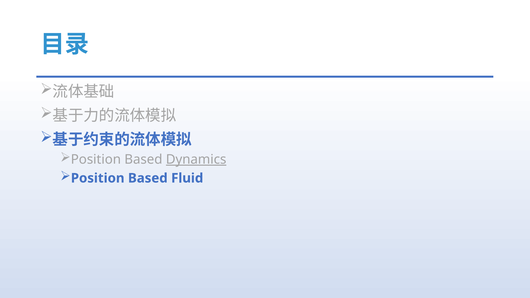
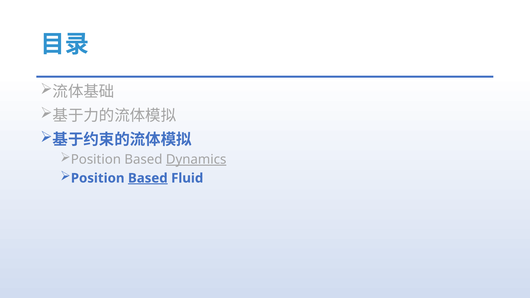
Based underline: none -> present (148, 178)
